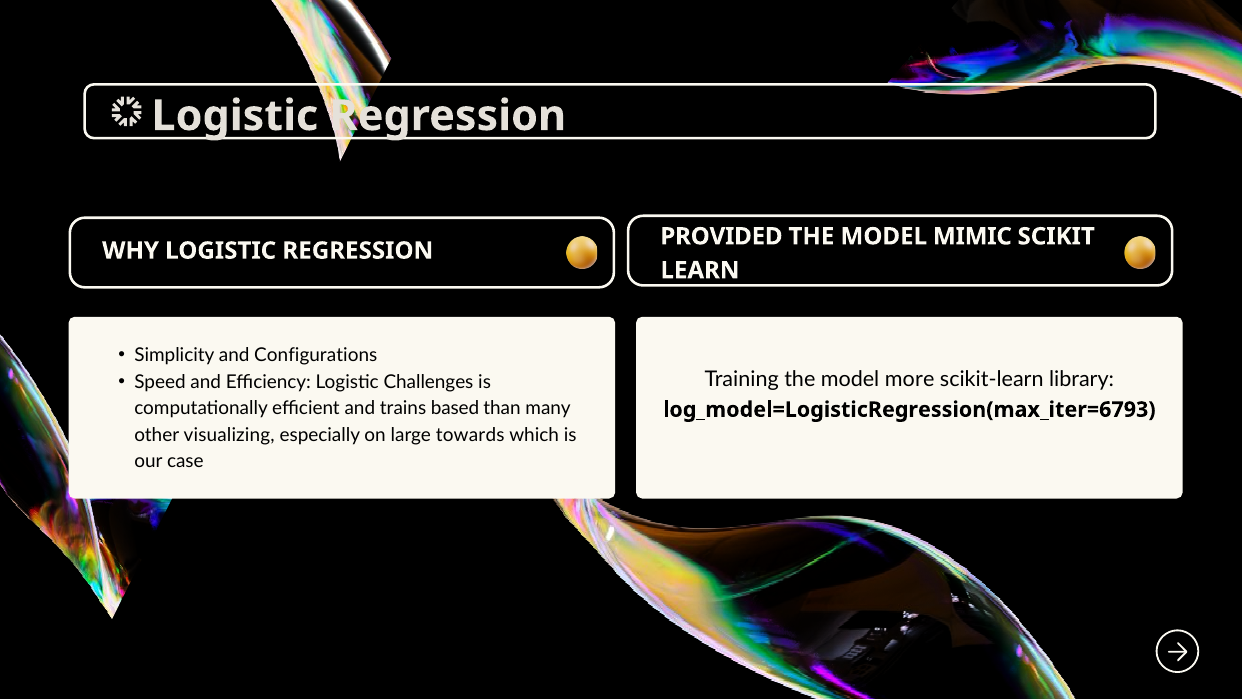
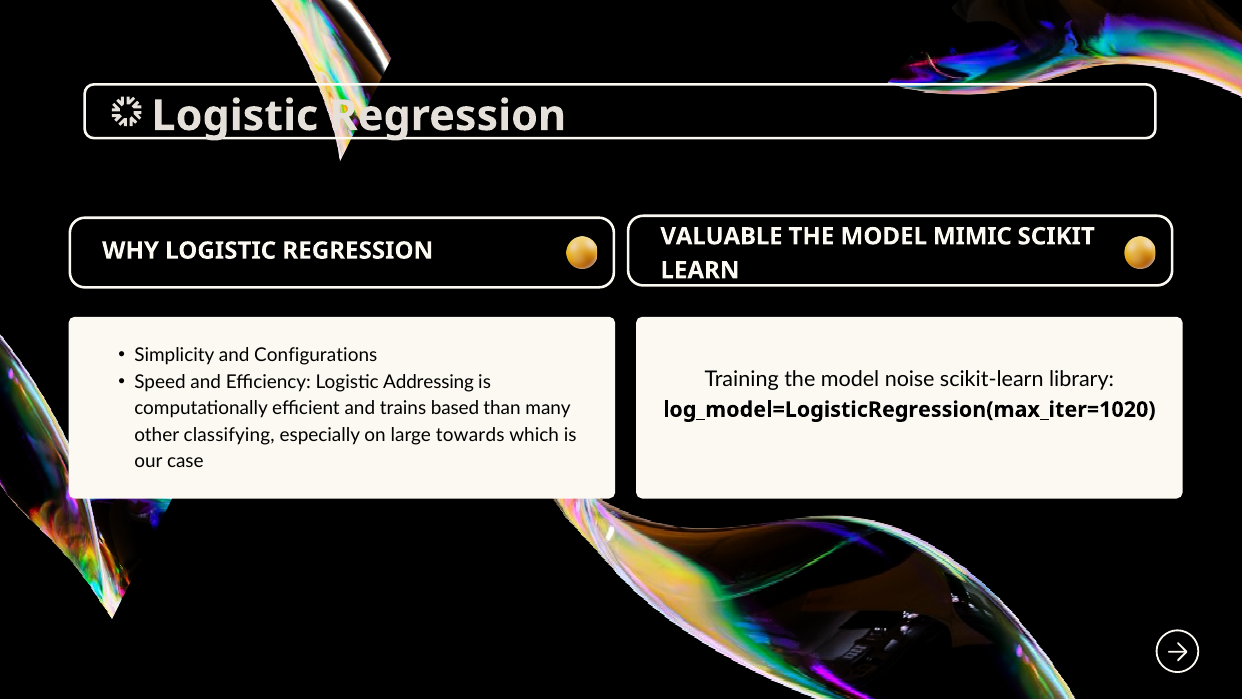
PROVIDED: PROVIDED -> VALUABLE (721, 236)
more: more -> noise (910, 379)
Challenges: Challenges -> Addressing (429, 382)
log_model=LogisticRegression(max_iter=6793: log_model=LogisticRegression(max_iter=6793 -> log_model=LogisticRegression(max_iter=1020 (909, 409)
visualizing: visualizing -> classifying (229, 435)
